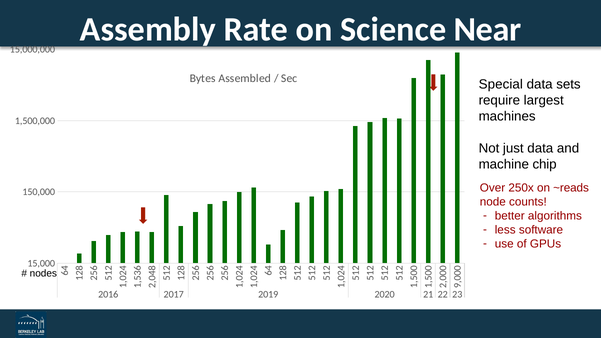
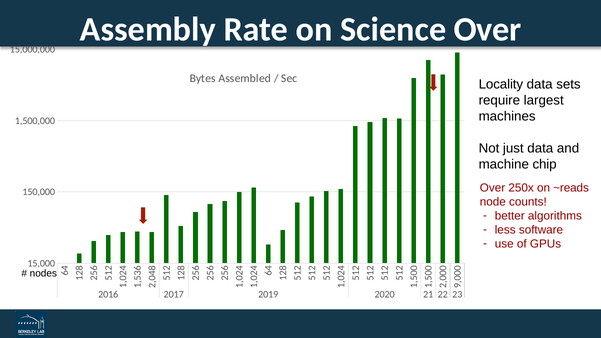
Science Near: Near -> Over (487, 29)
Special: Special -> Locality (501, 84)
